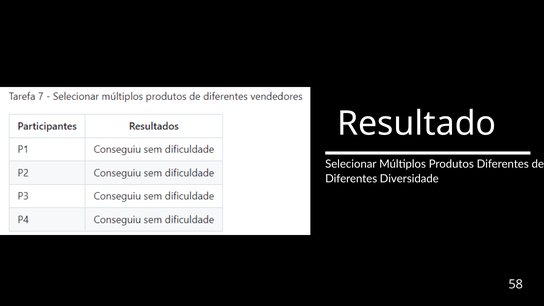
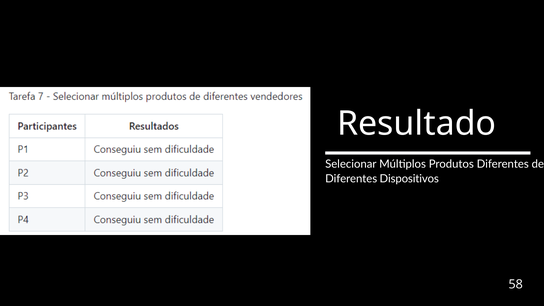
Diversidade: Diversidade -> Dispositivos (409, 179)
